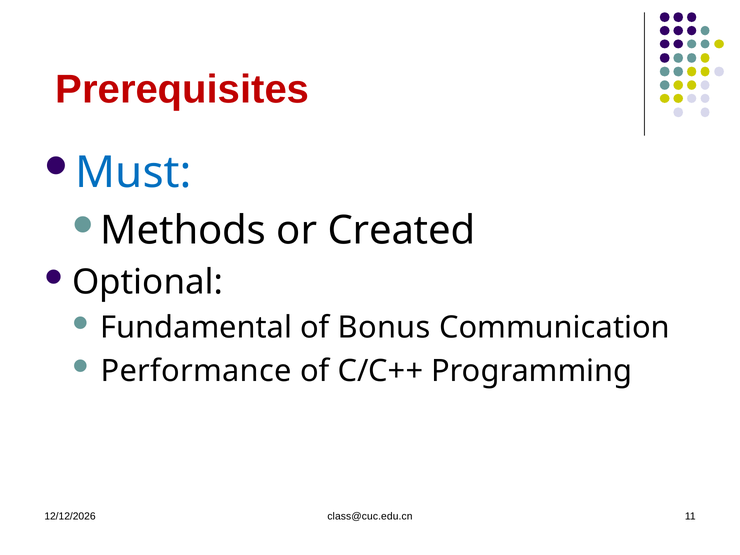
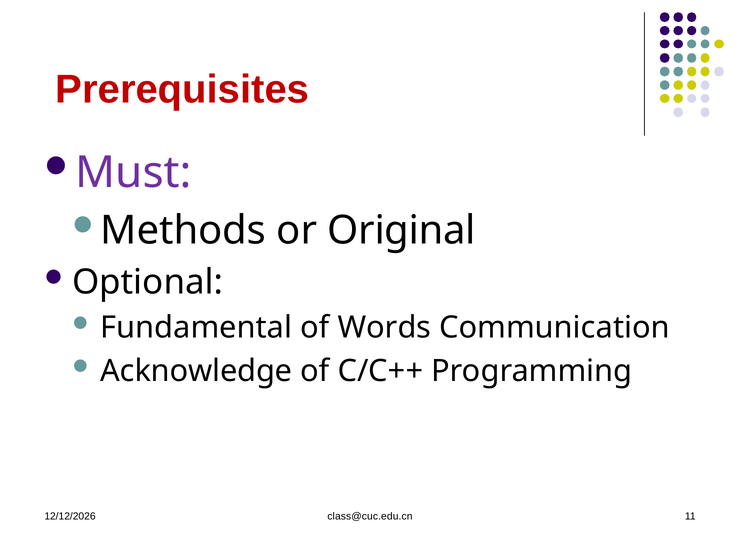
Must colour: blue -> purple (133, 172)
Created: Created -> Original (401, 231)
Bonus: Bonus -> Words (384, 328)
Performance: Performance -> Acknowledge (196, 371)
